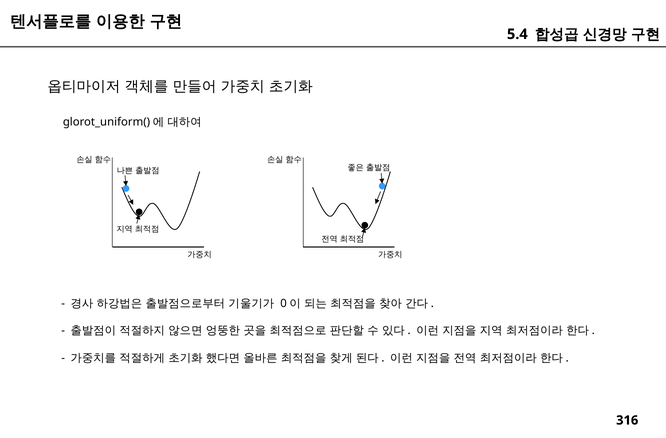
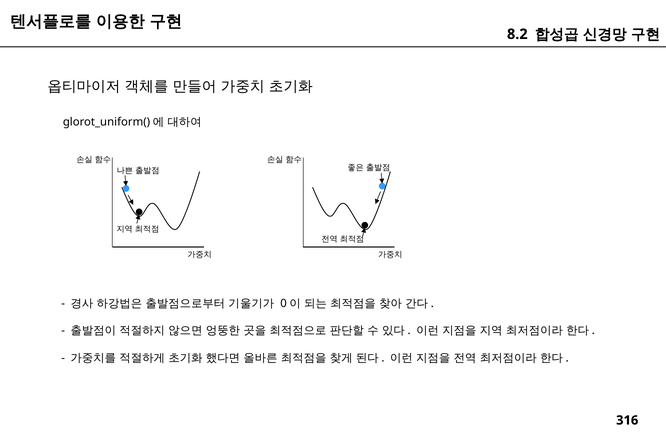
5.4: 5.4 -> 8.2 (517, 34)
